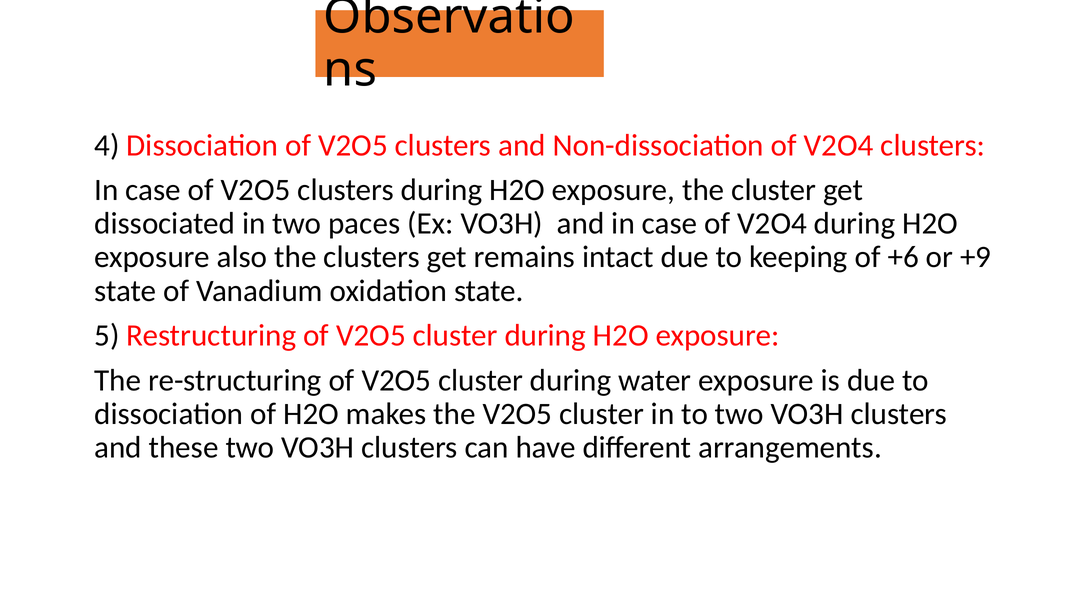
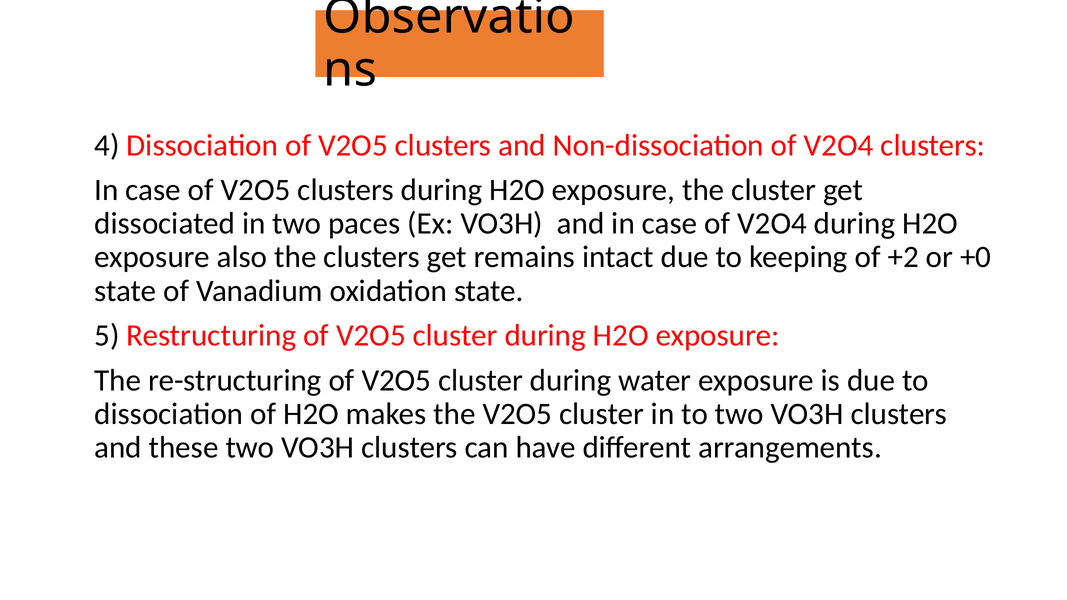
+6: +6 -> +2 (903, 257)
+9: +9 -> +0 (976, 257)
